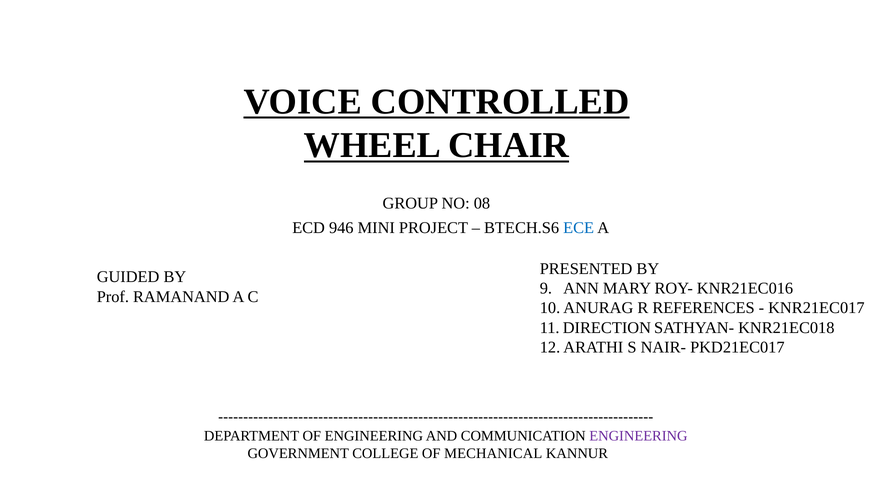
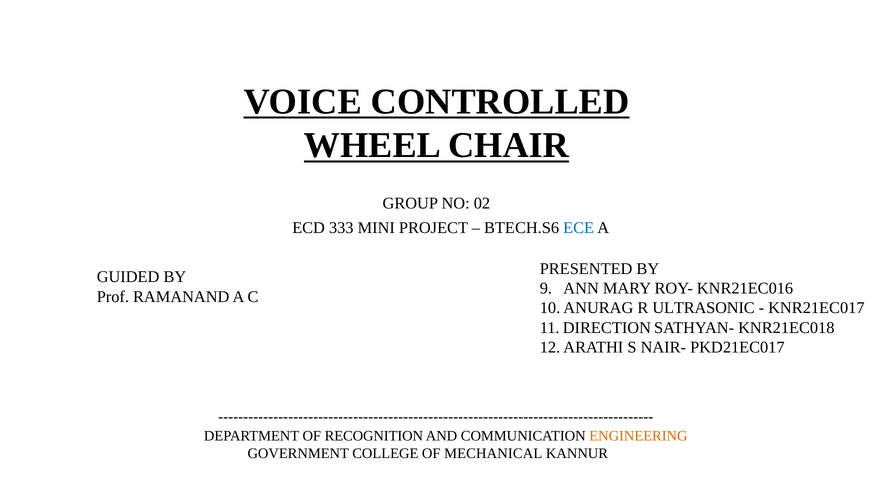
08: 08 -> 02 (482, 203)
946: 946 -> 333 (341, 228)
REFERENCES: REFERENCES -> ULTRASONIC (704, 308)
OF ENGINEERING: ENGINEERING -> RECOGNITION (374, 436)
ENGINEERING colour: purple -> orange (638, 436)
